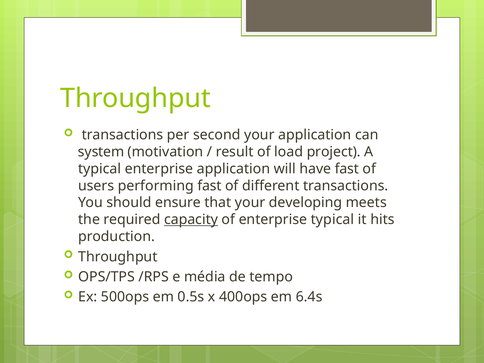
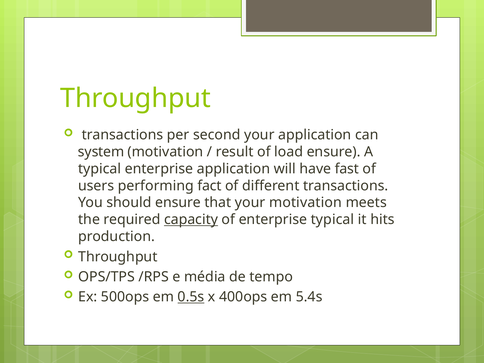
load project: project -> ensure (334, 152)
performing fast: fast -> fact (210, 186)
your developing: developing -> motivation (305, 203)
0.5s underline: none -> present (191, 297)
6.4s: 6.4s -> 5.4s (309, 297)
